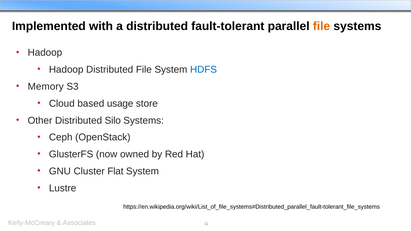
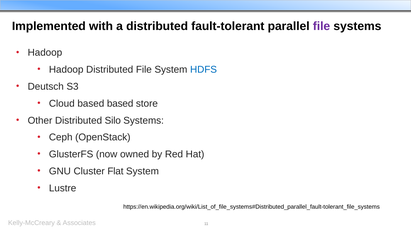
file colour: orange -> purple (322, 26)
Memory: Memory -> Deutsch (46, 87)
based usage: usage -> based (120, 104)
